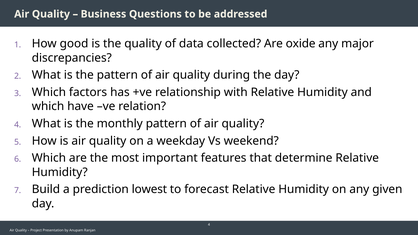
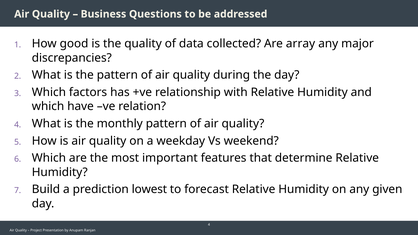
oxide: oxide -> array (301, 44)
